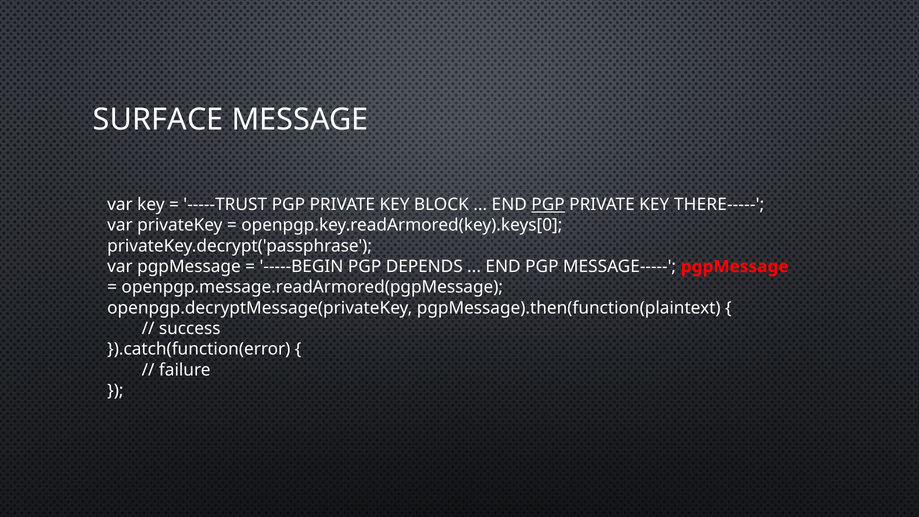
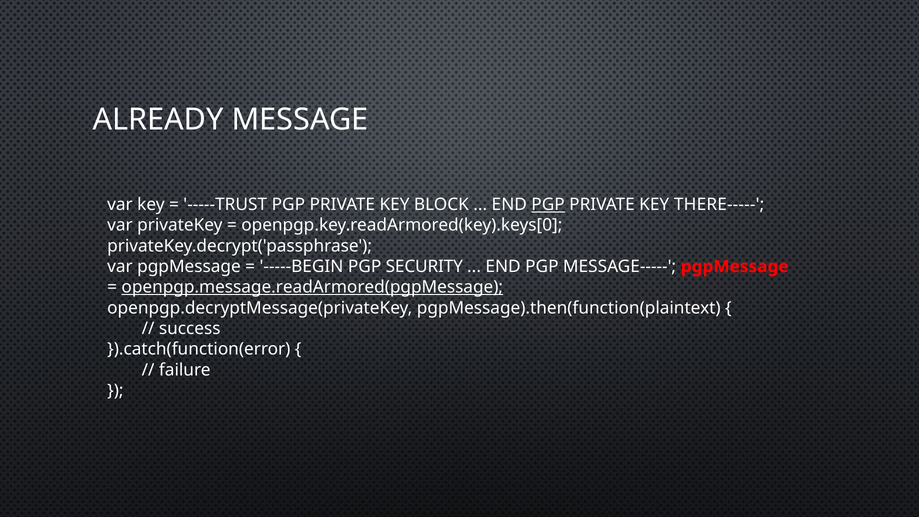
SURFACE: SURFACE -> ALREADY (158, 120)
DEPENDS: DEPENDS -> SECURITY (424, 266)
openpgp.message.readArmored(pgpMessage underline: none -> present (312, 287)
